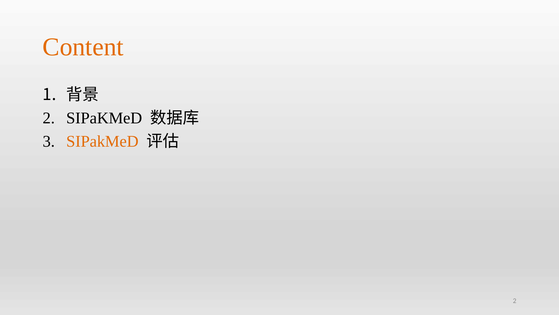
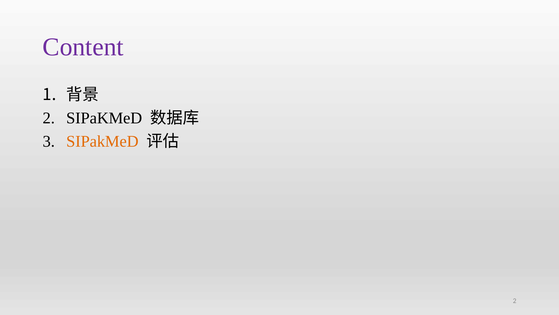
Content colour: orange -> purple (83, 47)
